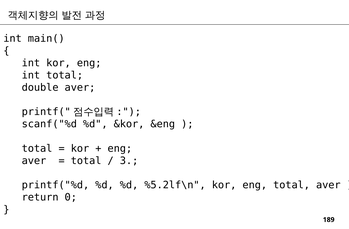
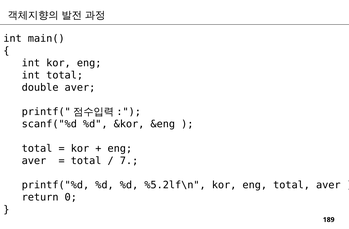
3: 3 -> 7 (129, 161)
